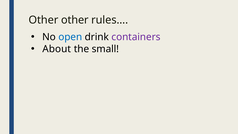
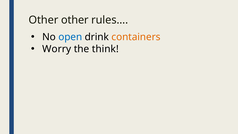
containers colour: purple -> orange (136, 37)
About: About -> Worry (57, 49)
small: small -> think (105, 49)
